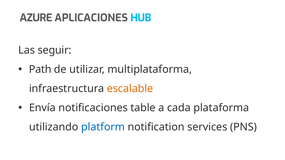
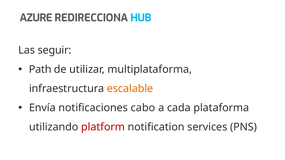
APLICACIONES: APLICACIONES -> REDIRECCIONA (91, 18)
table: table -> cabo (143, 108)
platform colour: blue -> red (103, 127)
